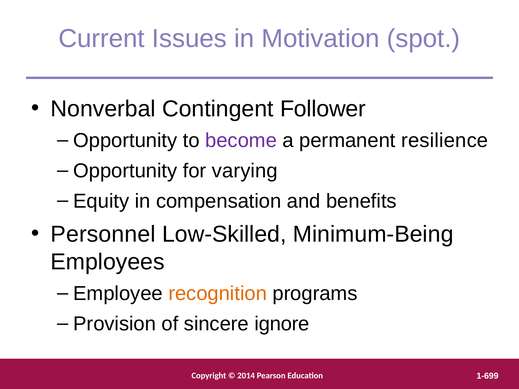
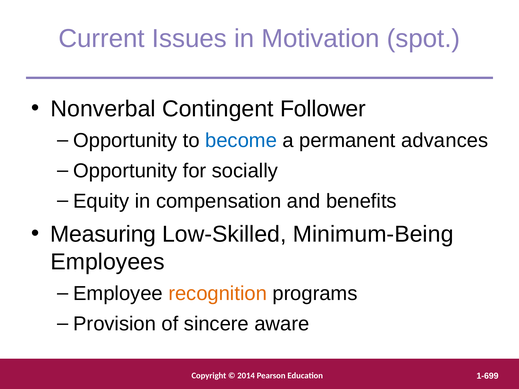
become colour: purple -> blue (241, 141)
resilience: resilience -> advances (445, 141)
varying: varying -> socially (245, 171)
Personnel: Personnel -> Measuring (103, 234)
ignore: ignore -> aware (282, 324)
